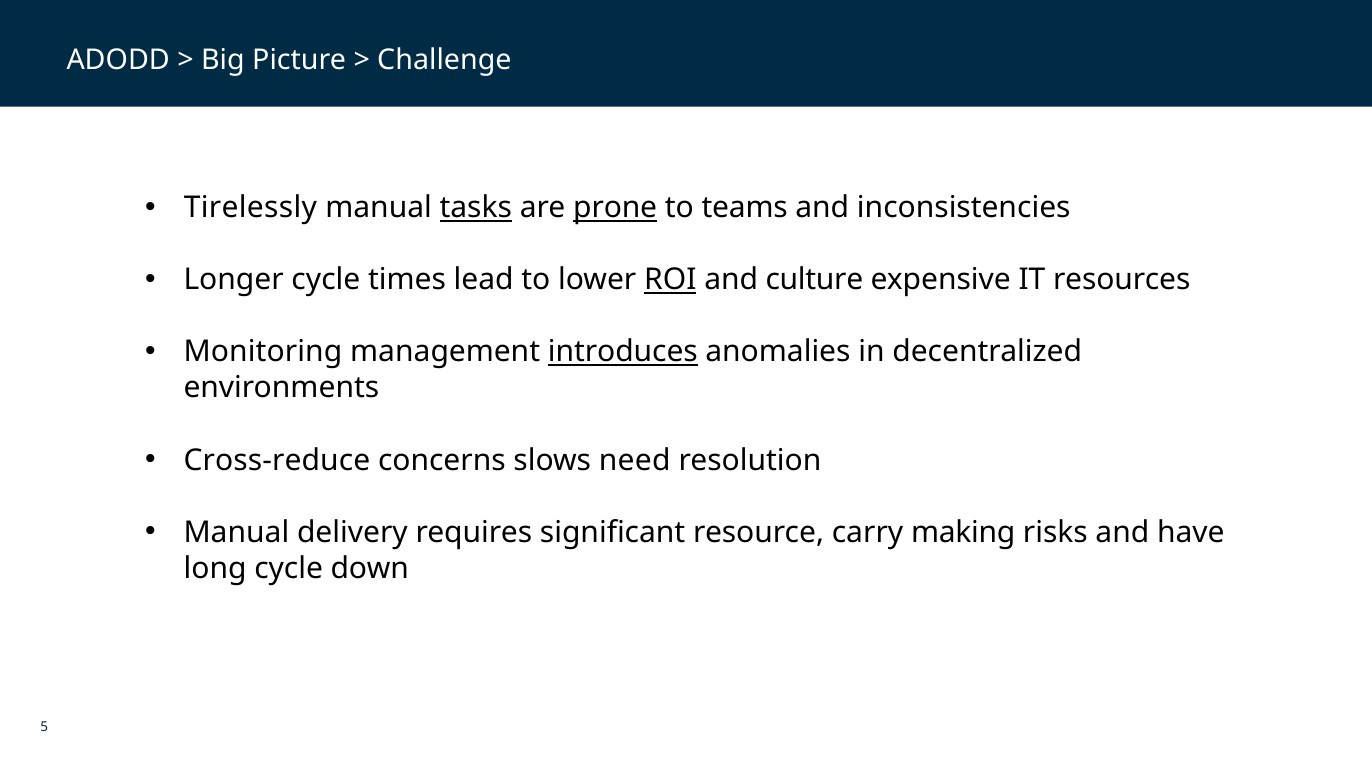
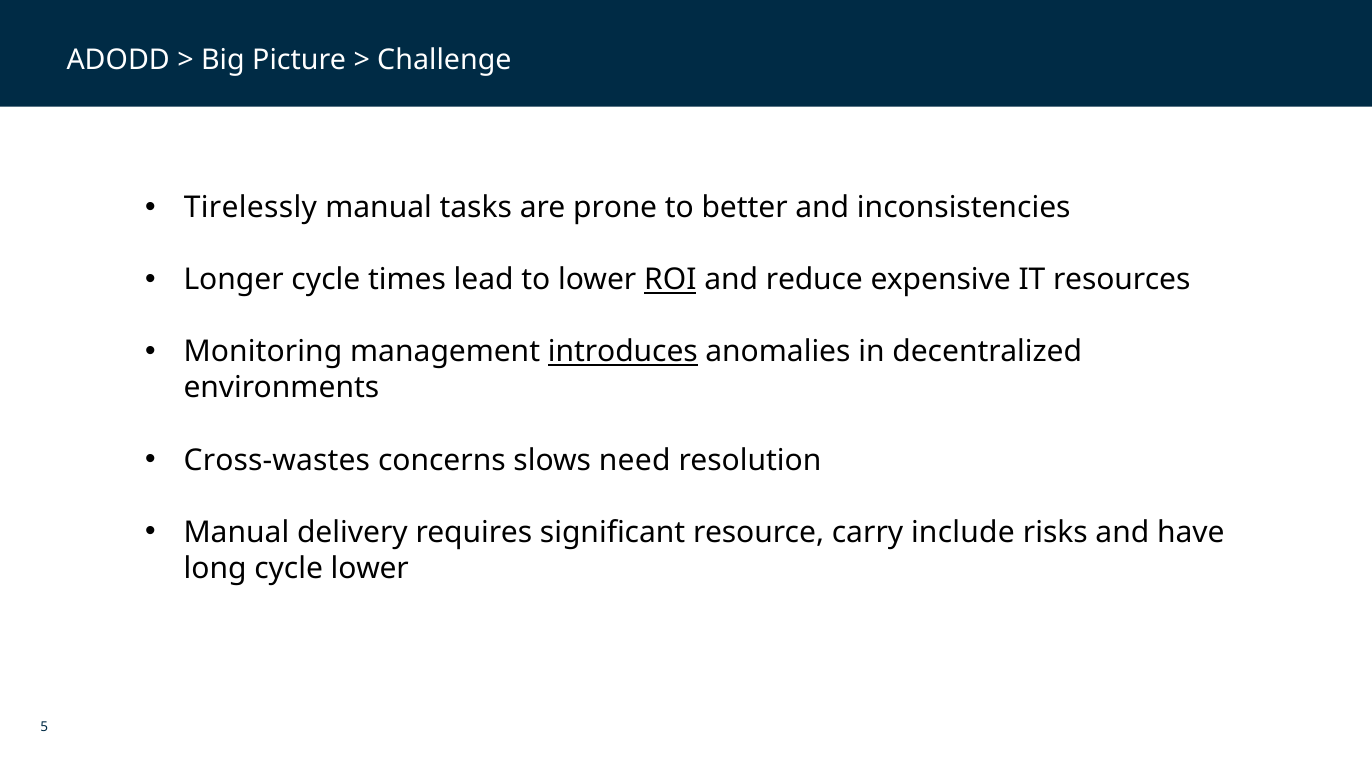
tasks underline: present -> none (476, 208)
prone underline: present -> none (615, 208)
teams: teams -> better (745, 208)
culture: culture -> reduce (814, 280)
Cross-reduce: Cross-reduce -> Cross-wastes (277, 460)
making: making -> include (963, 532)
cycle down: down -> lower (370, 568)
